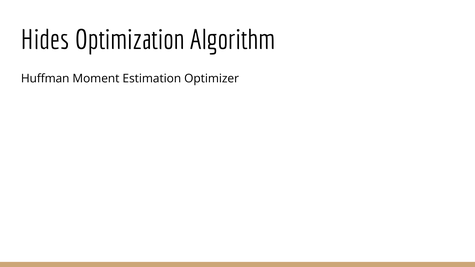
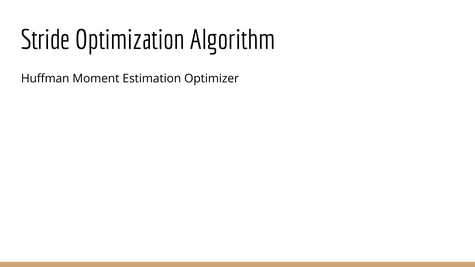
Hides: Hides -> Stride (45, 40)
